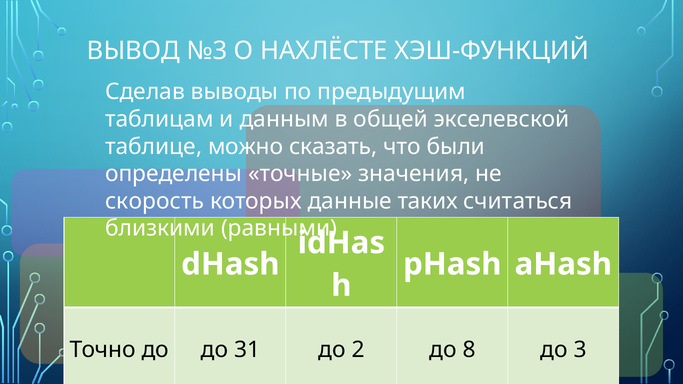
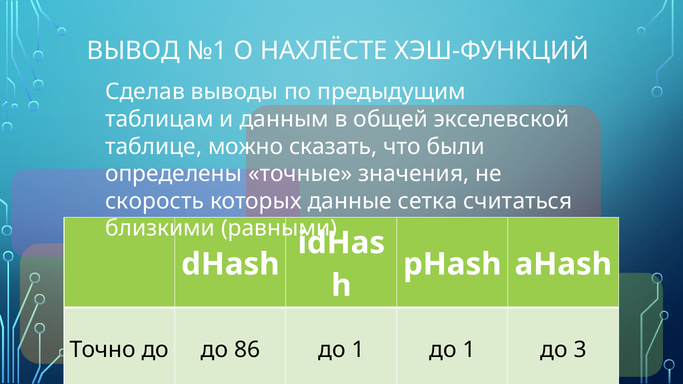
№3: №3 -> №1 (207, 51)
таких: таких -> сетка (428, 201)
31: 31 -> 86 (247, 350)
2: 2 -> 1 (358, 350)
8: 8 -> 1 (469, 350)
